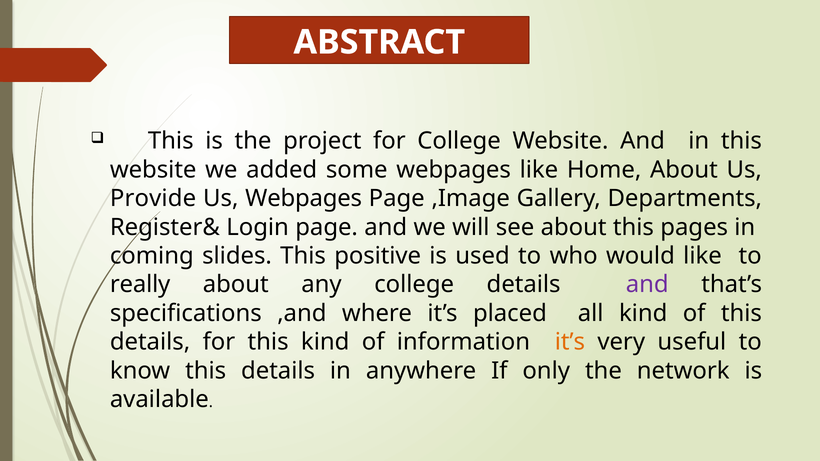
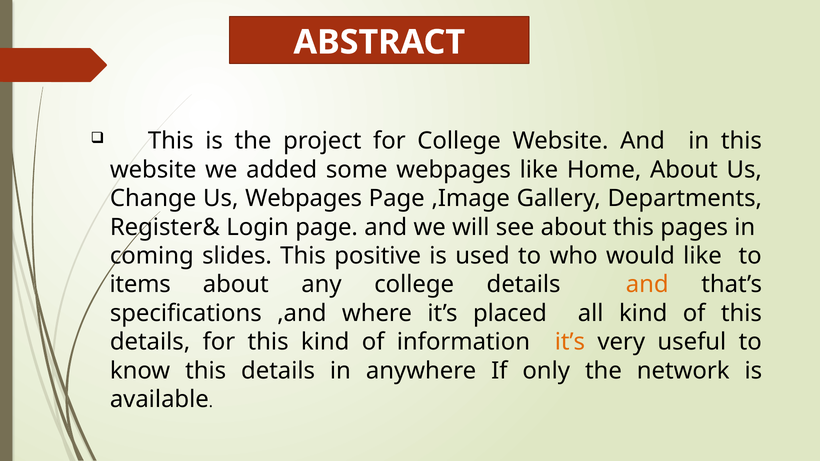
Provide: Provide -> Change (153, 199)
really: really -> items (140, 285)
and colour: purple -> orange (647, 285)
